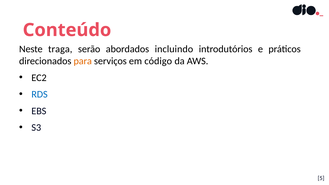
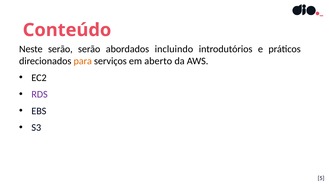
Neste traga: traga -> serão (60, 49)
código: código -> aberto (158, 61)
RDS colour: blue -> purple (40, 94)
